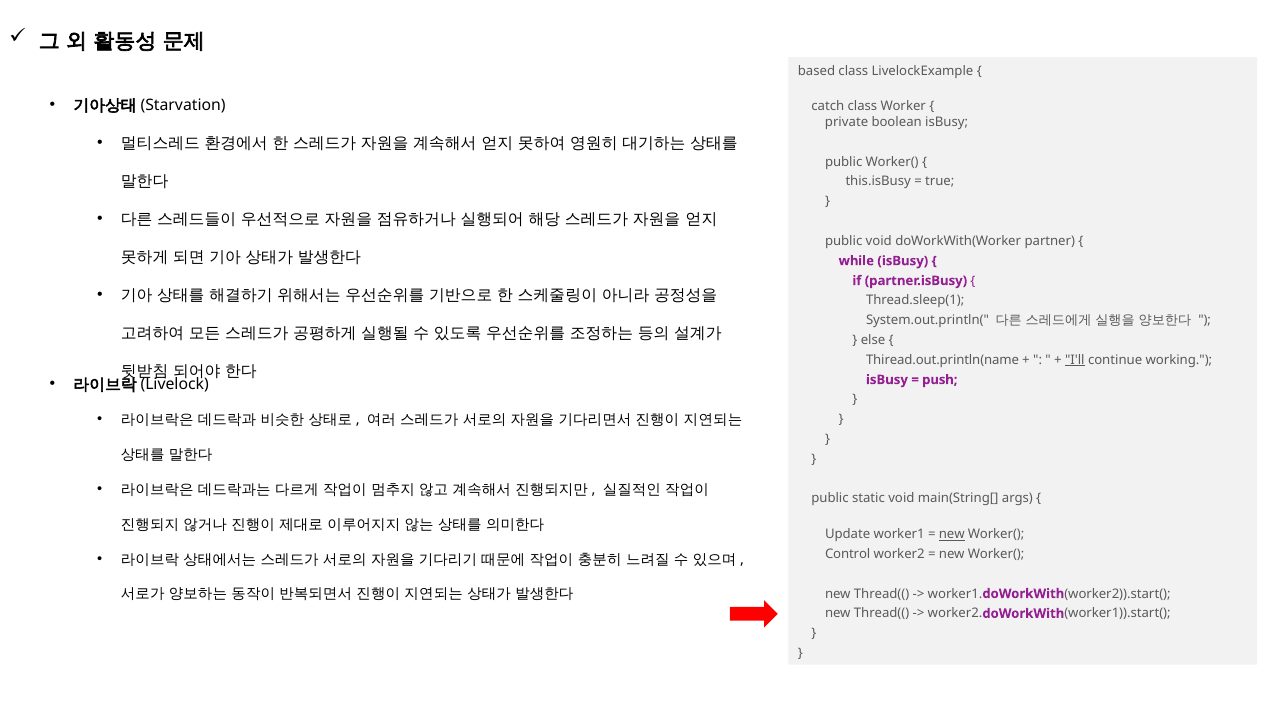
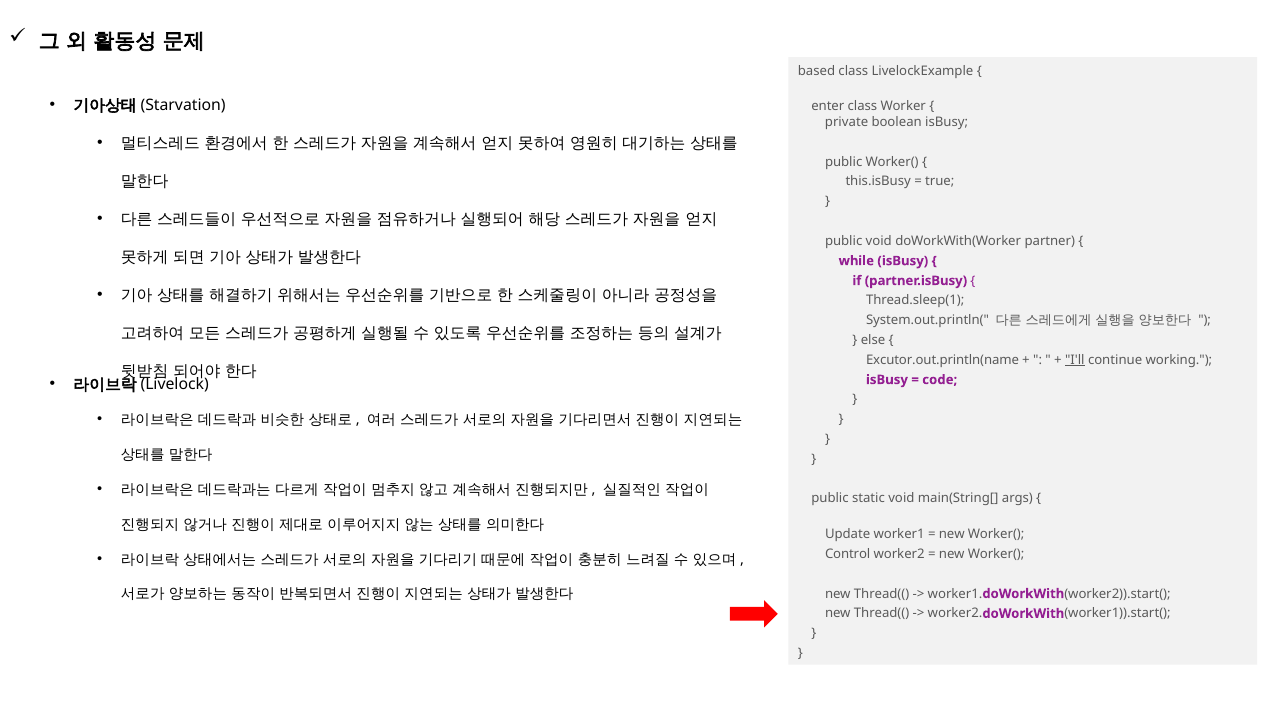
catch: catch -> enter (828, 106)
Thiread.out.println(name: Thiread.out.println(name -> Excutor.out.println(name (943, 360)
push: push -> code (940, 380)
new underline: present -> none (952, 534)
